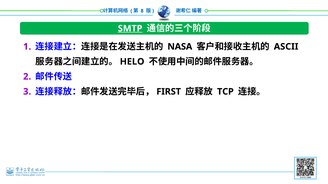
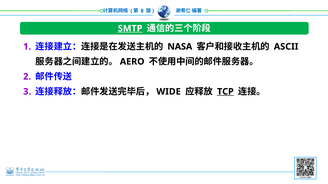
HELO: HELO -> AERO (132, 62)
FIRST: FIRST -> WIDE (169, 92)
TCP underline: none -> present (225, 92)
